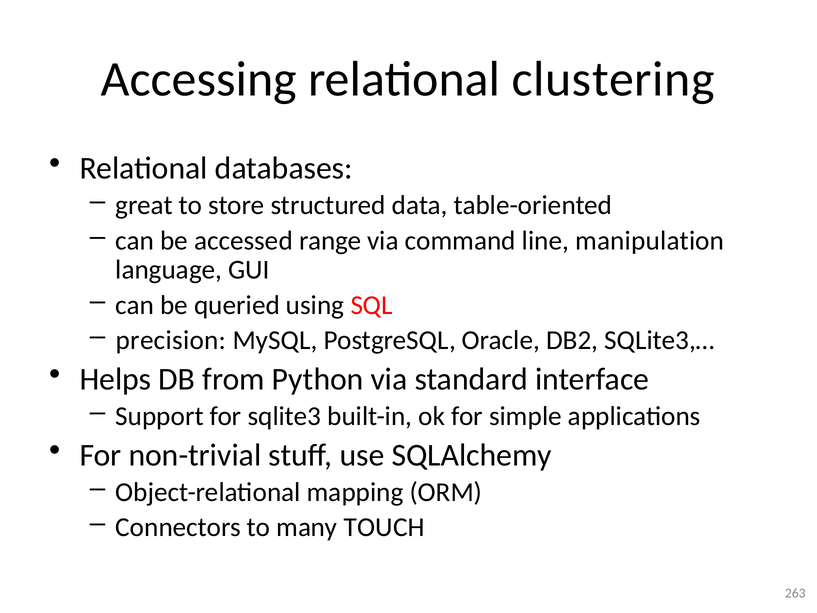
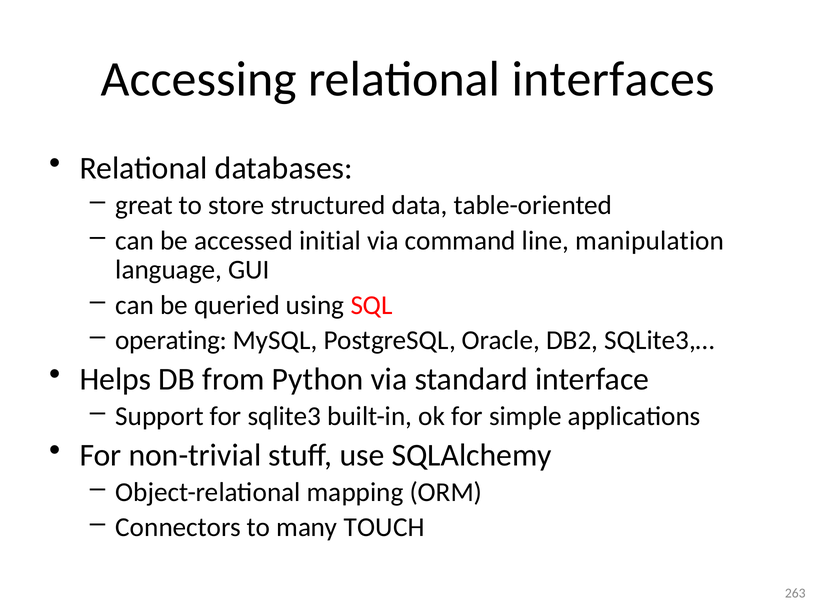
clustering: clustering -> interfaces (613, 79)
range: range -> initial (330, 240)
precision: precision -> operating (171, 340)
